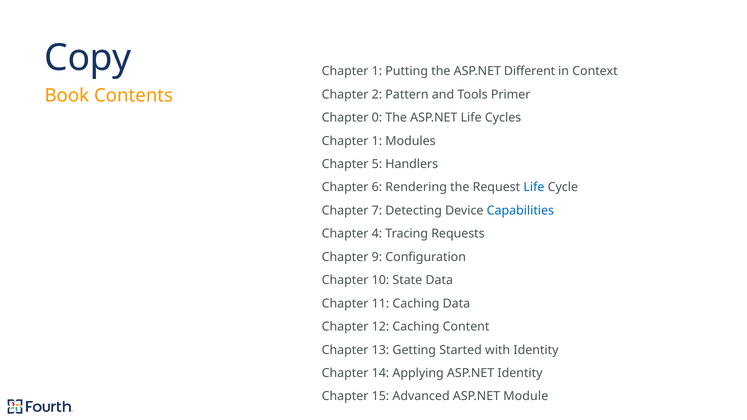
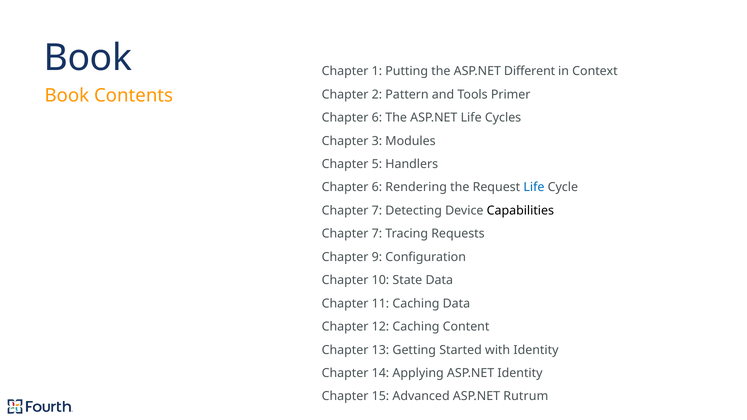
Copy: Copy -> Book (88, 58)
0: 0 -> 6 (377, 118)
1: 1 -> 3 (377, 141)
Capabilities colour: blue -> black (520, 211)
4: 4 -> 7 (377, 234)
Module: Module -> Rutrum (526, 397)
